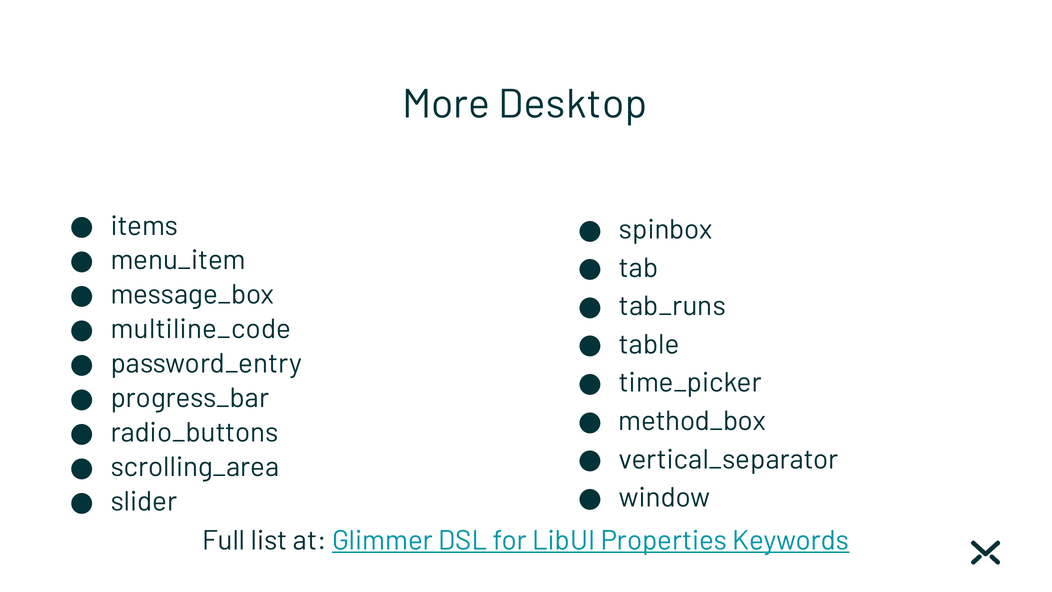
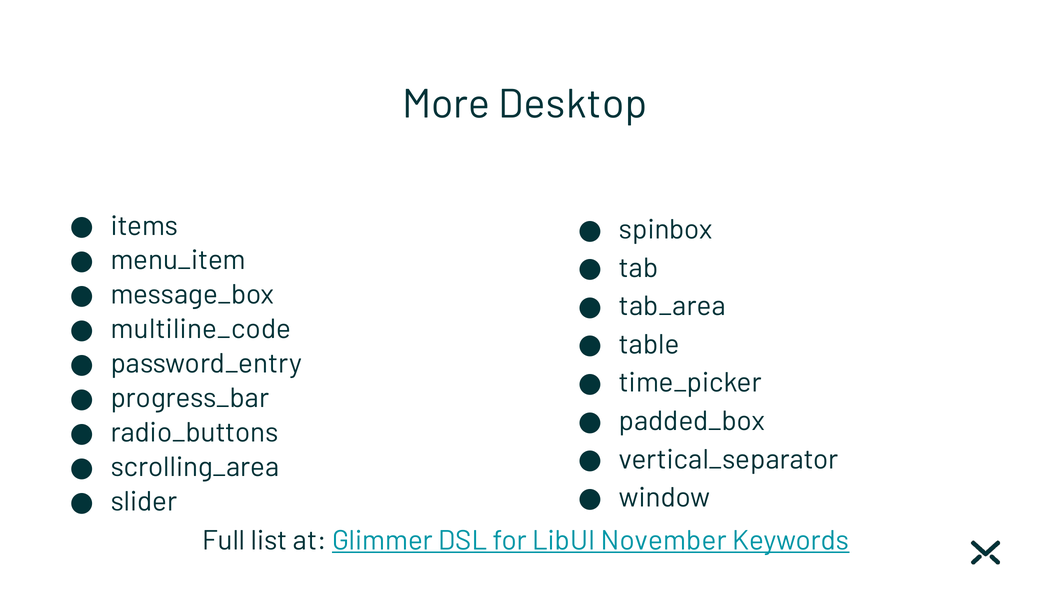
tab_runs: tab_runs -> tab_area (672, 306)
method_box: method_box -> padded_box (692, 421)
Properties: Properties -> November (664, 540)
